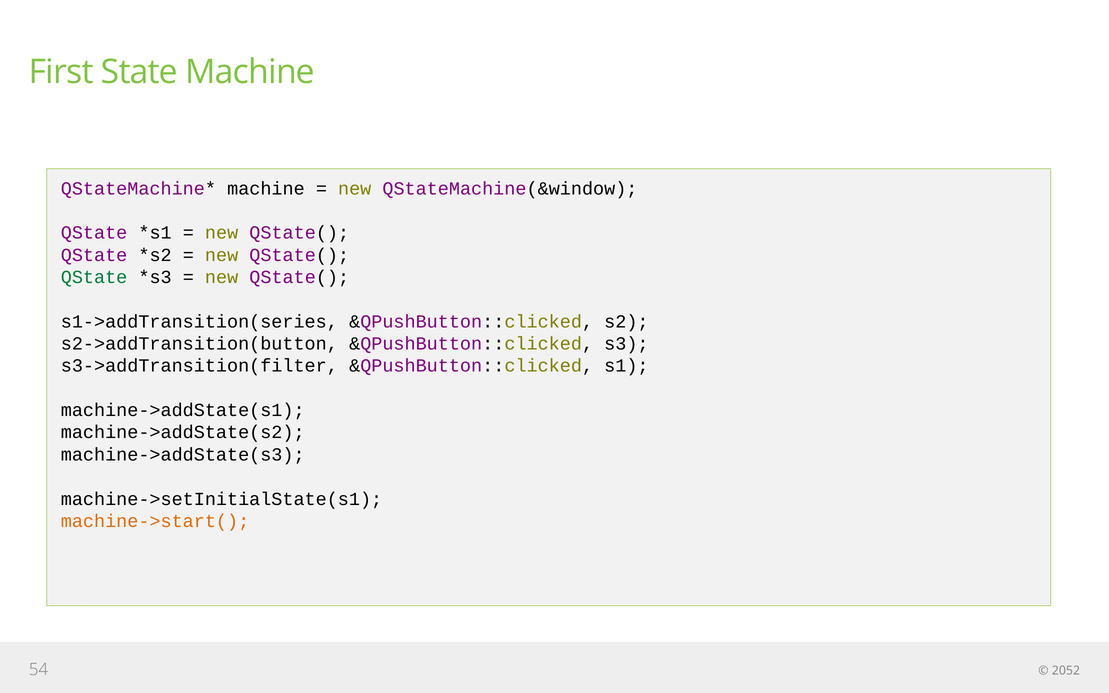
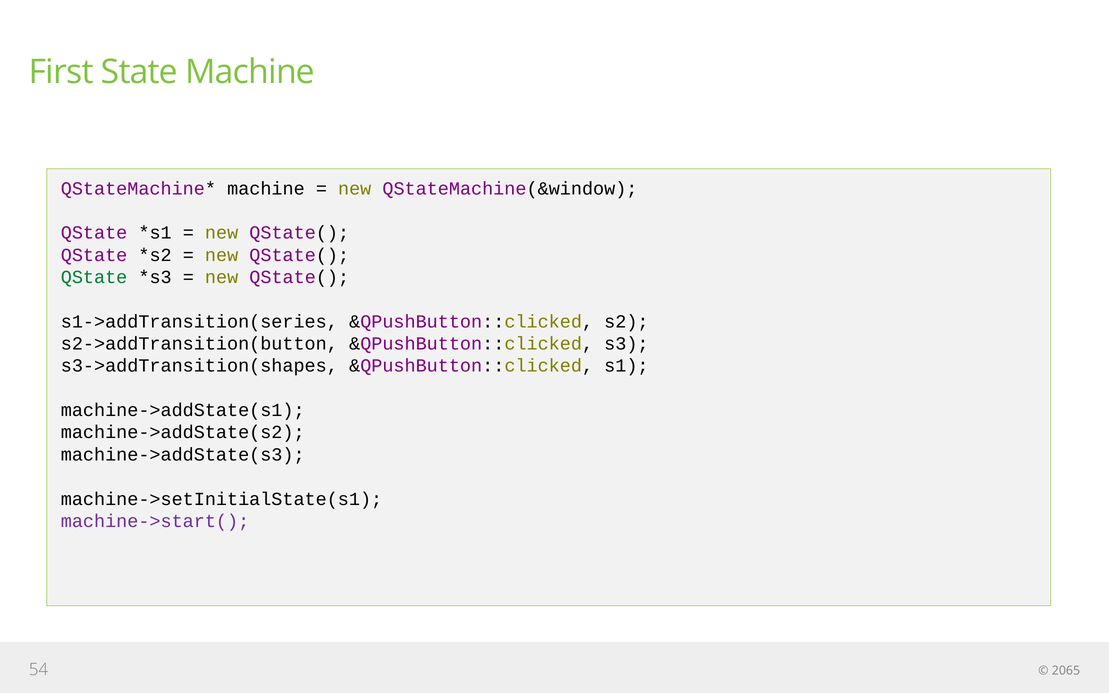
s3->addTransition(filter: s3->addTransition(filter -> s3->addTransition(shapes (199, 366)
machine->start( colour: orange -> purple (155, 521)
2052: 2052 -> 2065 (1066, 671)
